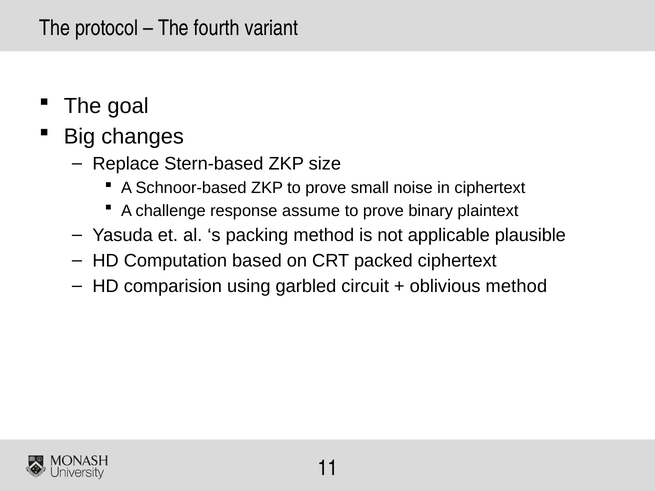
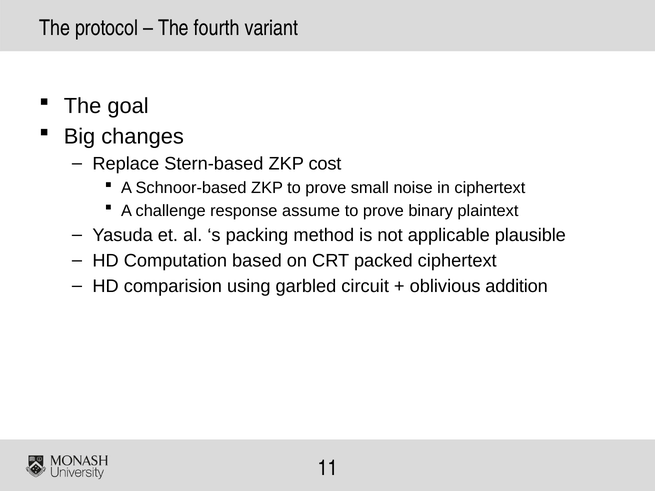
size: size -> cost (325, 164)
oblivious method: method -> addition (517, 286)
